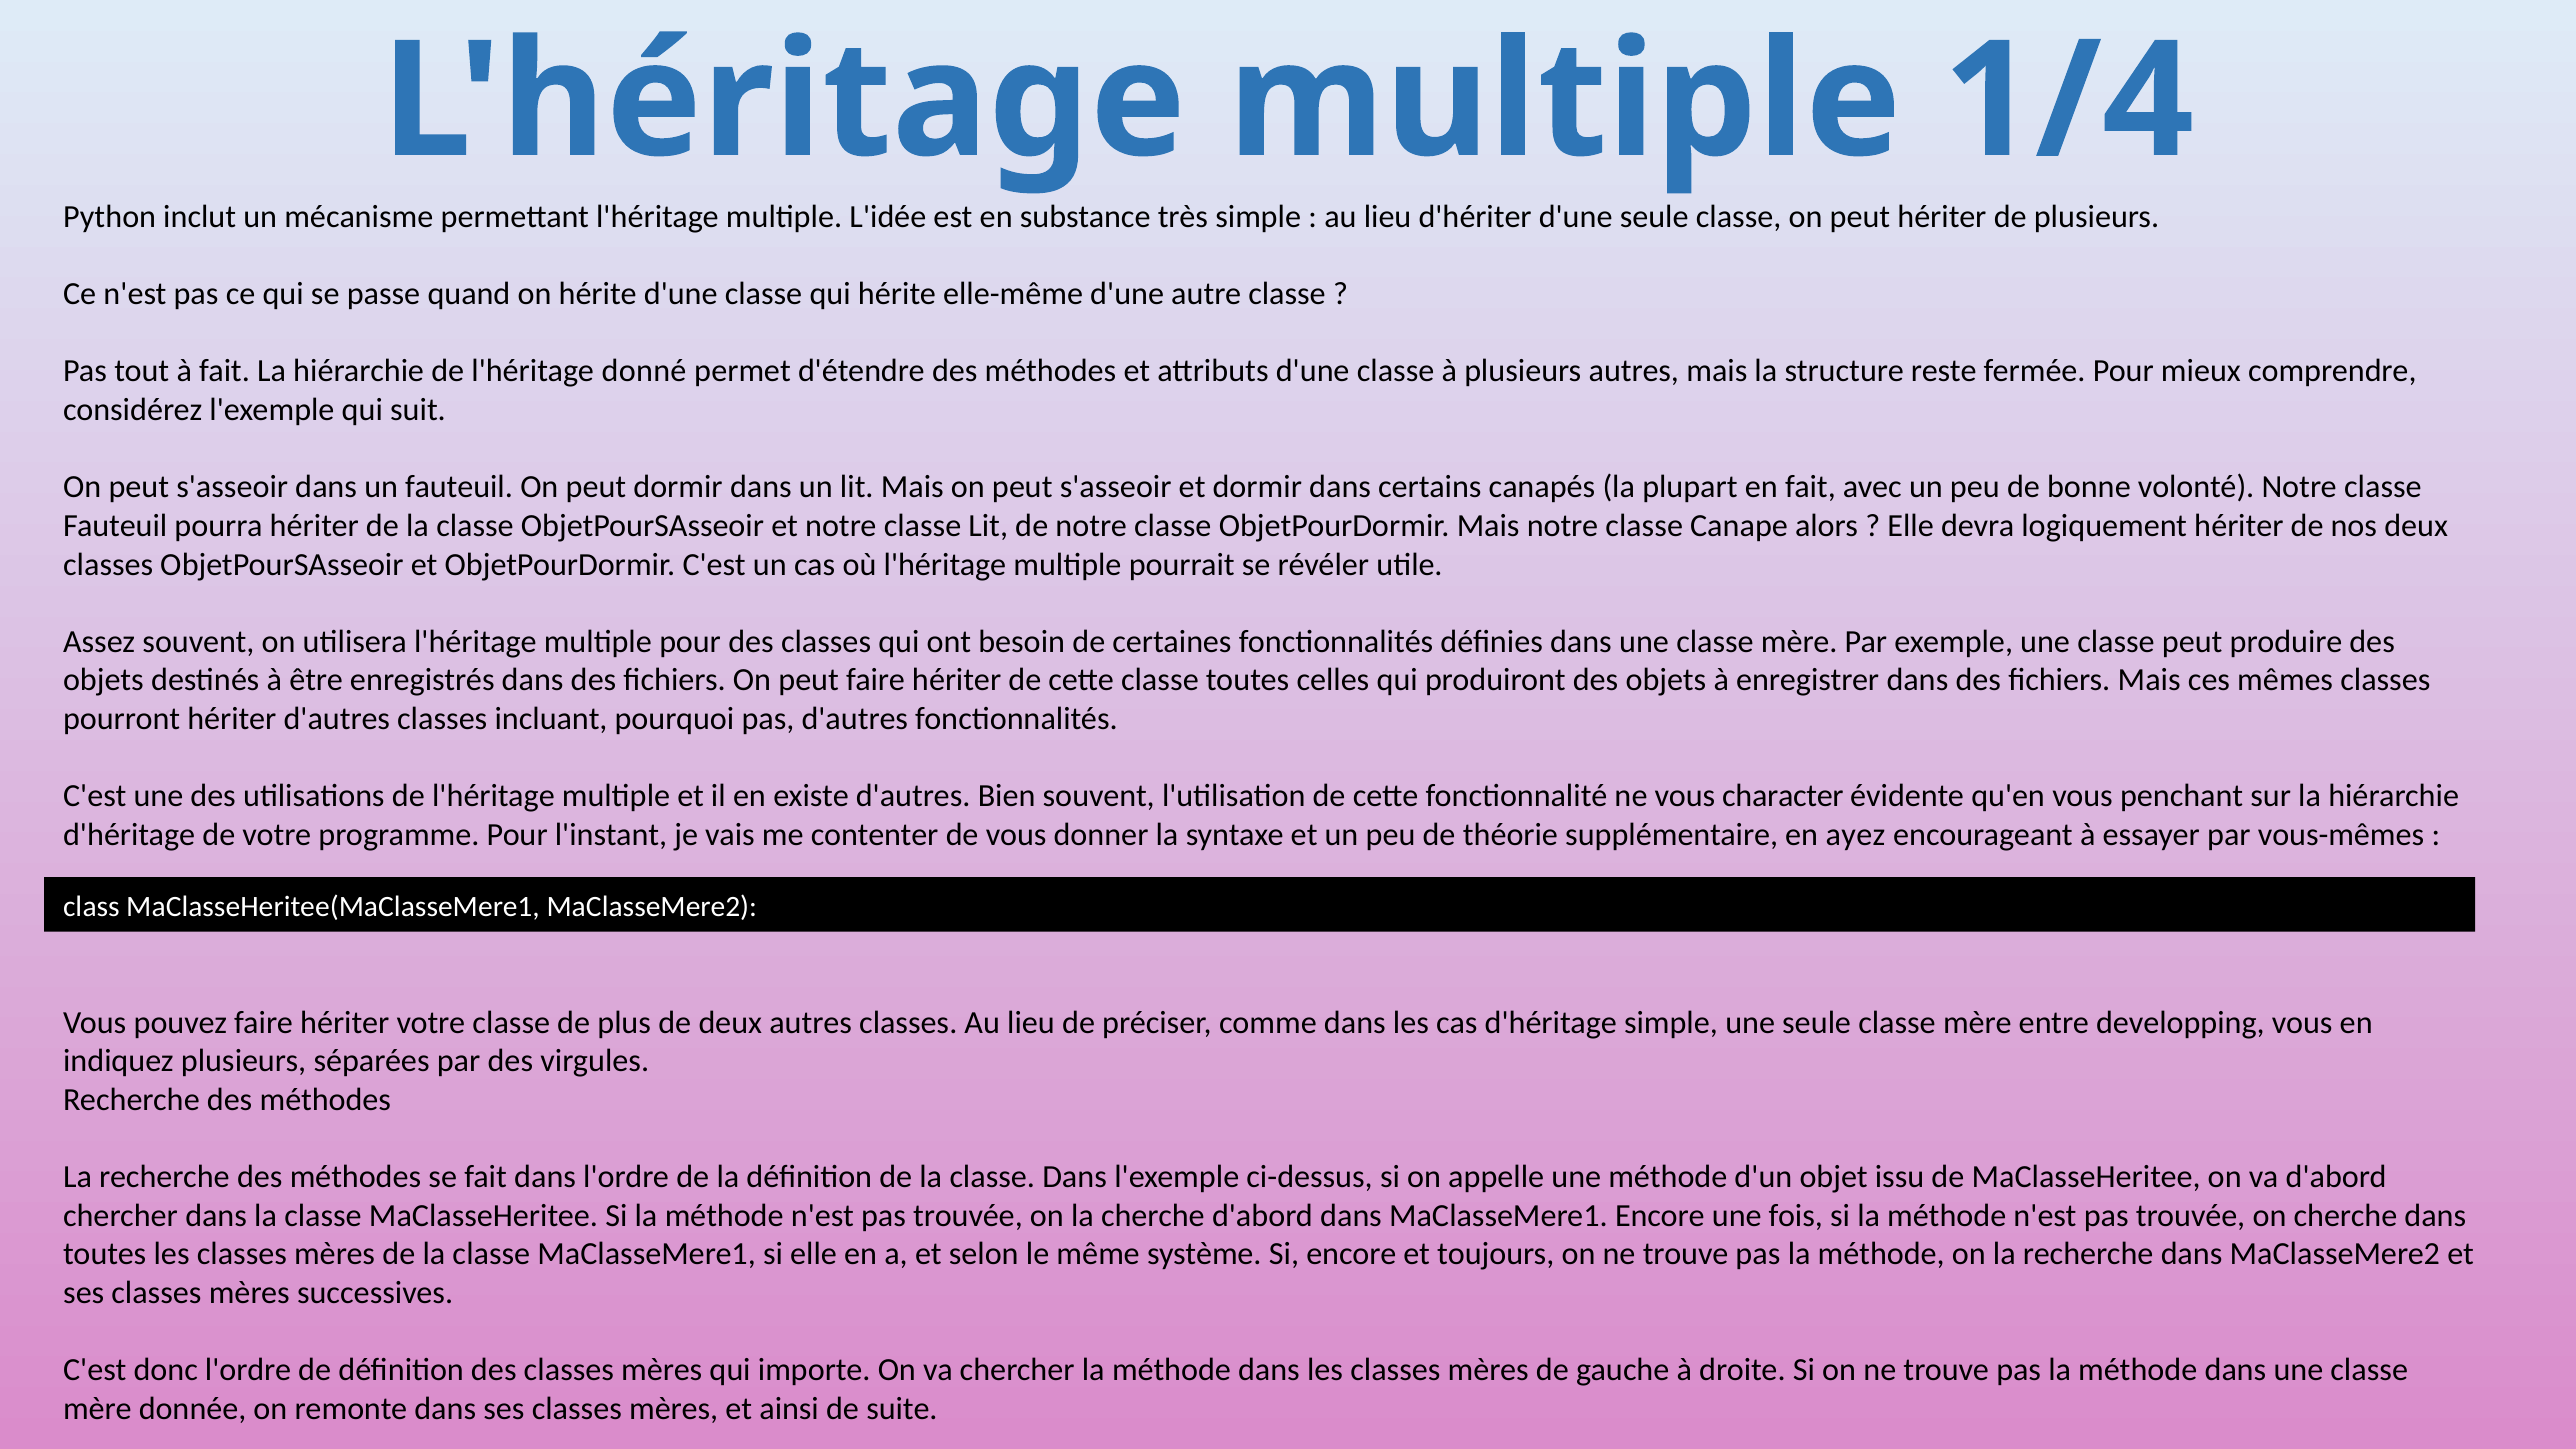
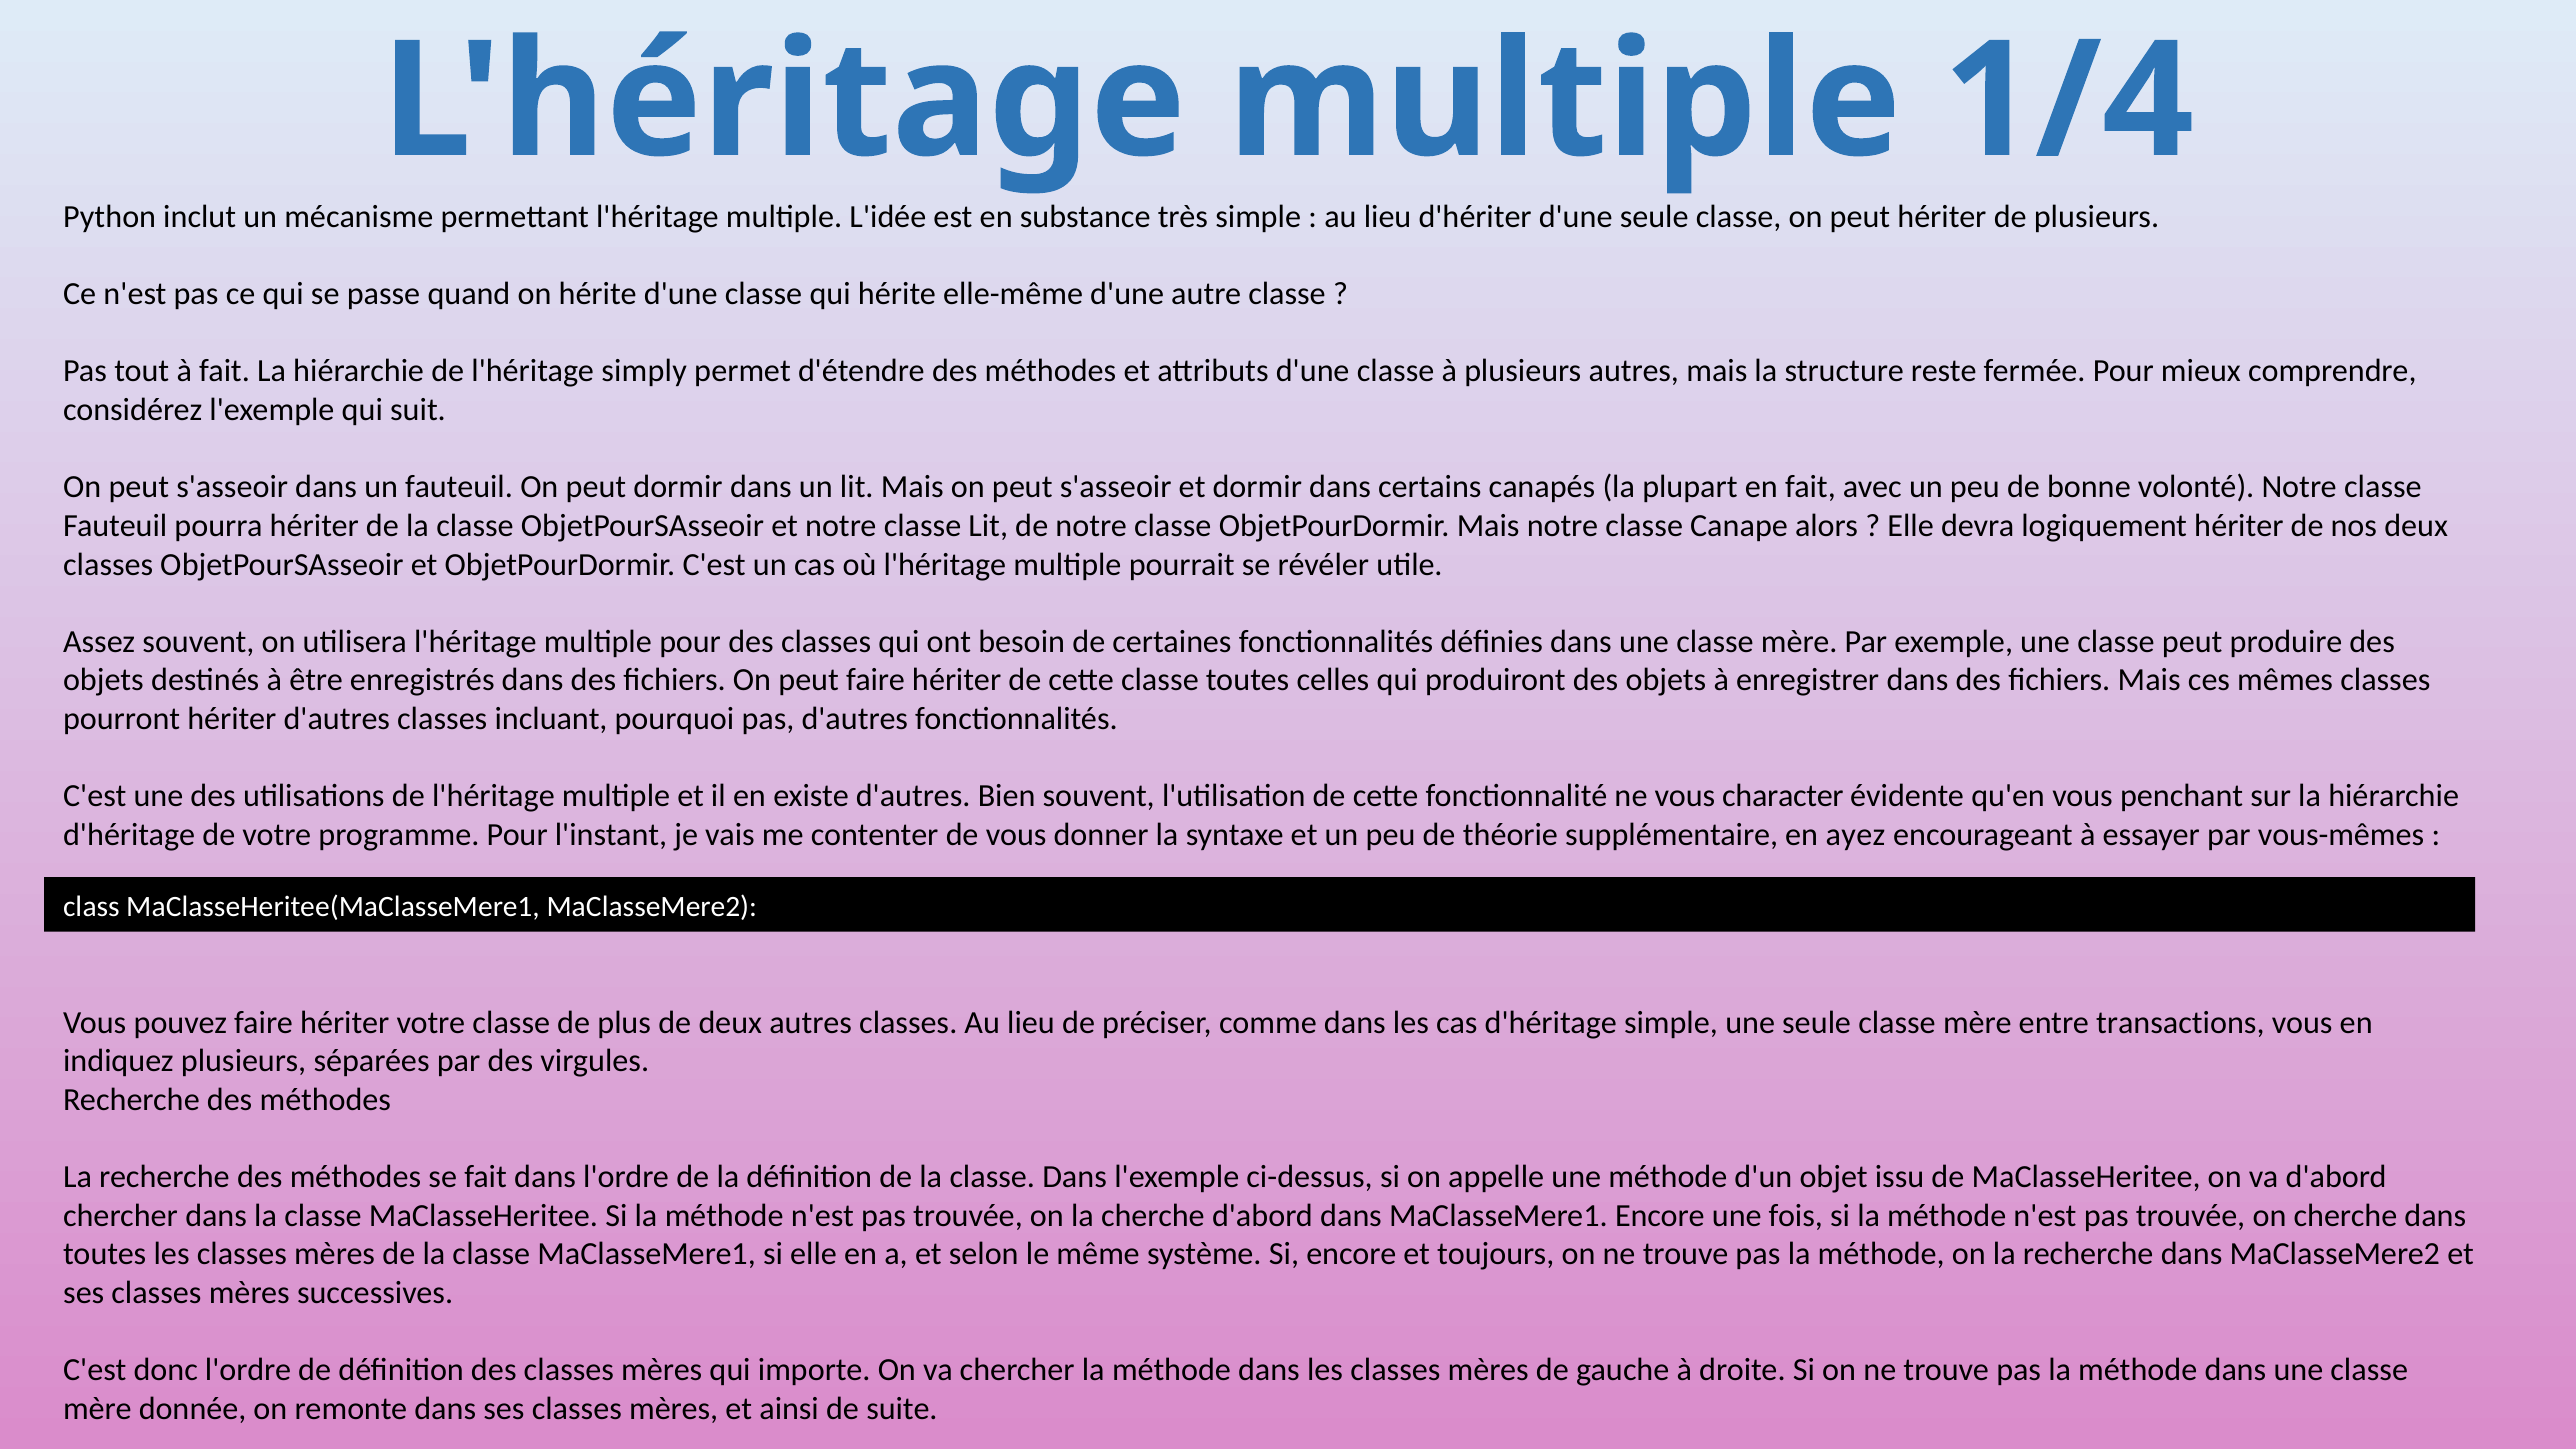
donné: donné -> simply (644, 371)
developping: developping -> transactions (2180, 1022)
